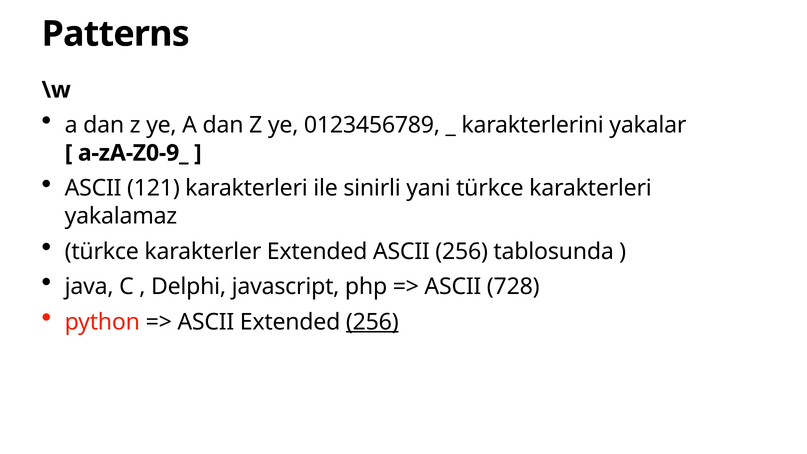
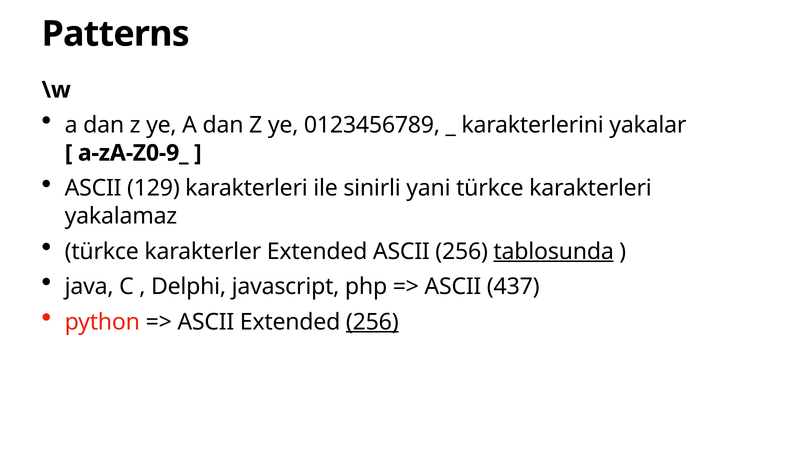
121: 121 -> 129 (153, 188)
tablosunda underline: none -> present (554, 251)
728: 728 -> 437 (513, 287)
